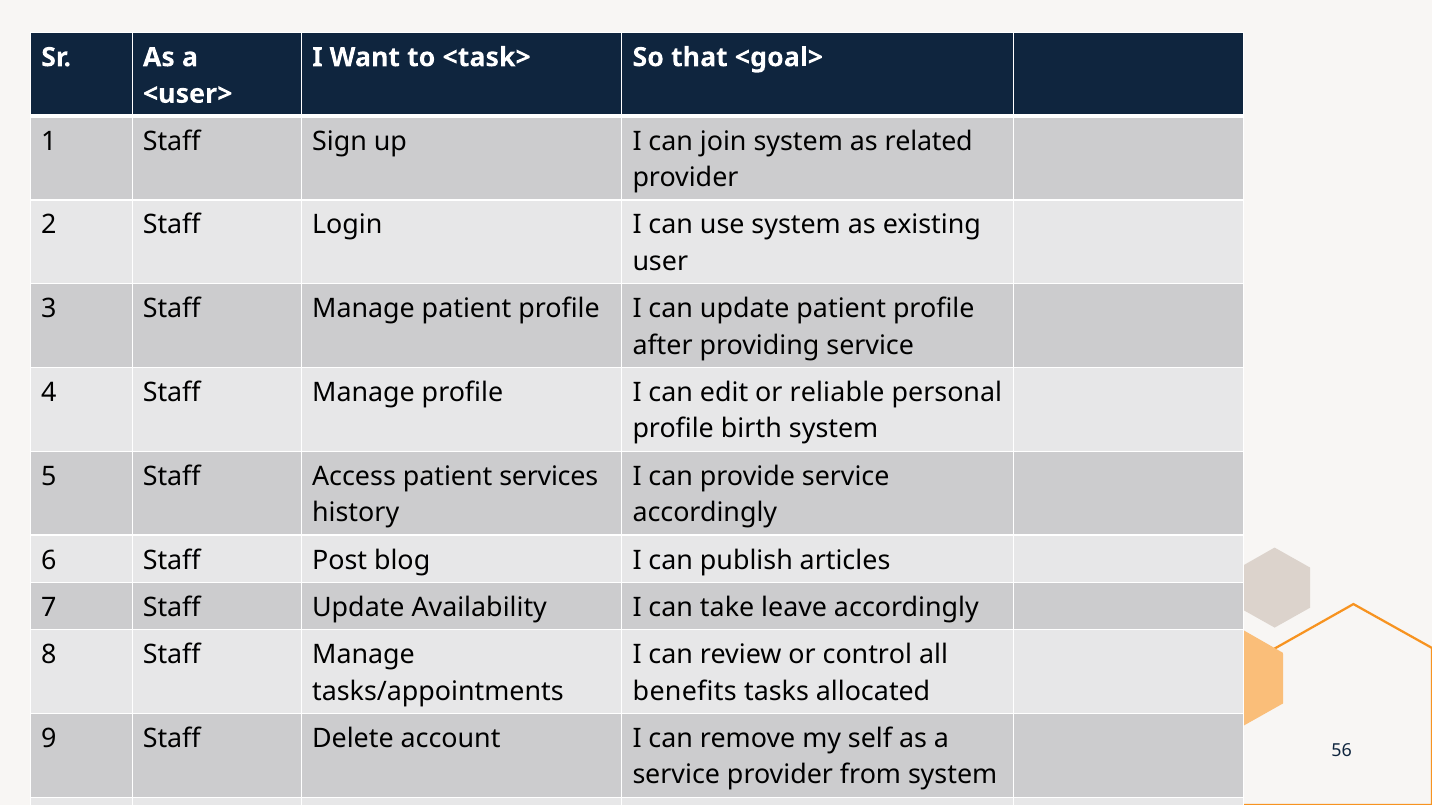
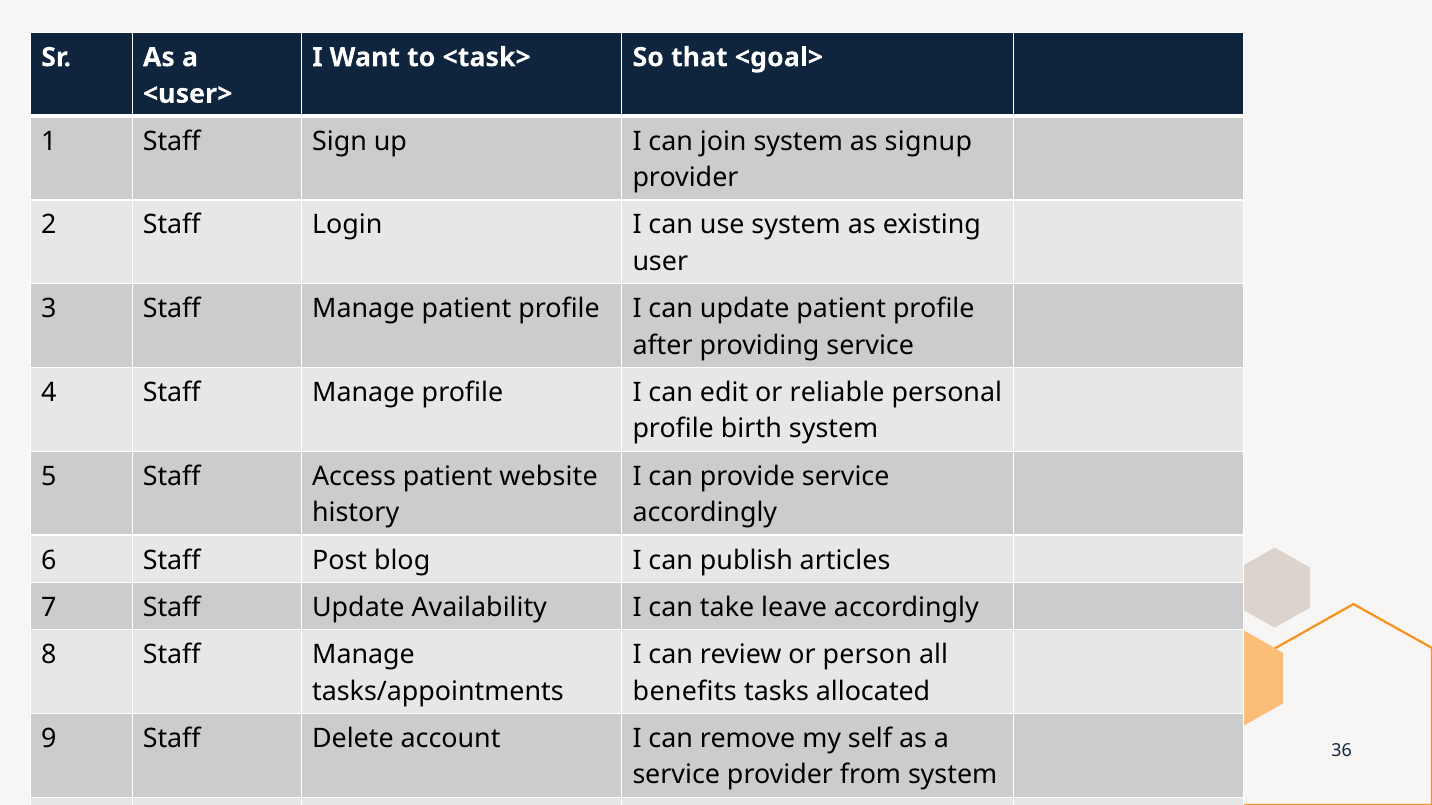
related: related -> signup (928, 141)
services: services -> website (549, 477)
control: control -> person (867, 655)
56: 56 -> 36 (1342, 752)
